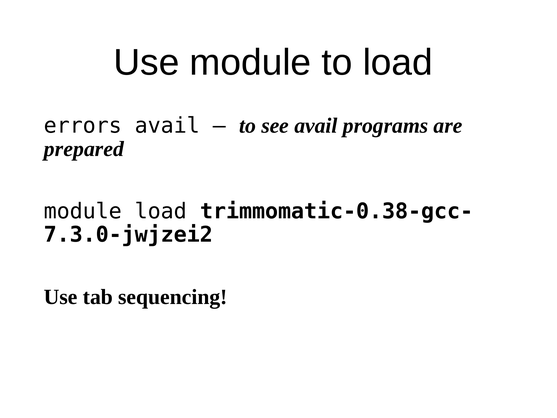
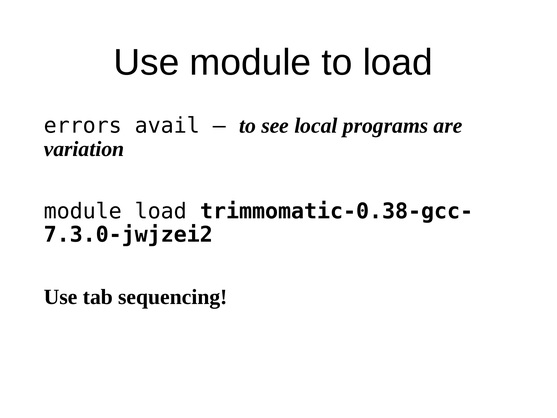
see avail: avail -> local (316, 126)
prepared: prepared -> variation (84, 149)
